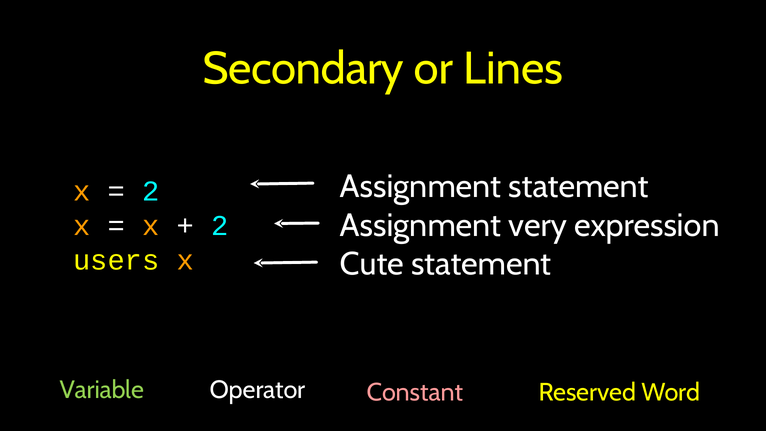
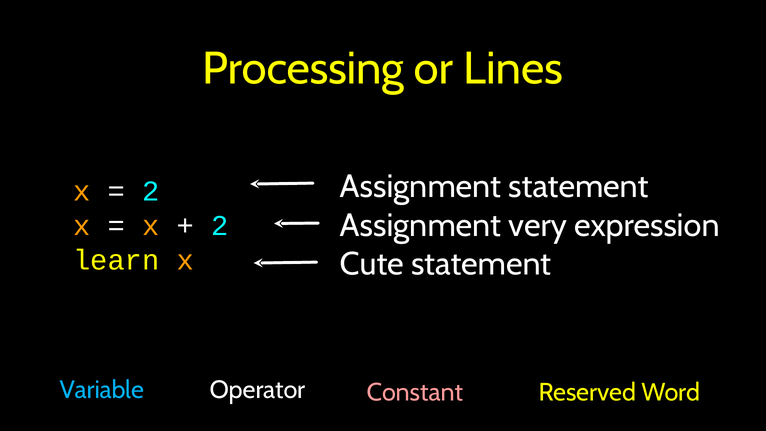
Secondary: Secondary -> Processing (303, 69)
users: users -> learn (116, 260)
Variable colour: light green -> light blue (102, 390)
